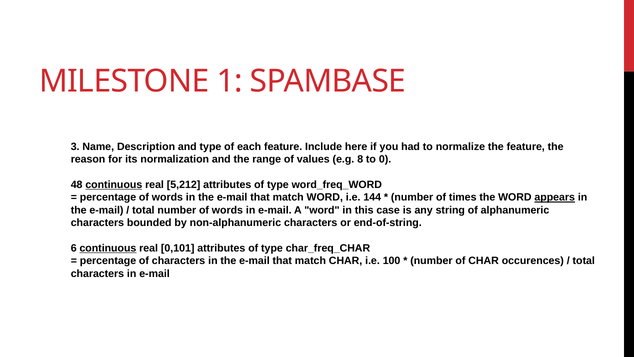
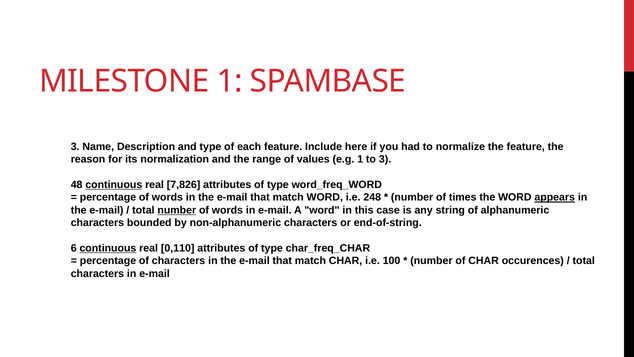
e.g 8: 8 -> 1 (360, 159)
to 0: 0 -> 3 (385, 159)
5,212: 5,212 -> 7,826 (184, 185)
144: 144 -> 248 (372, 197)
number underline: none -> present (177, 210)
0,101: 0,101 -> 0,110 (178, 248)
